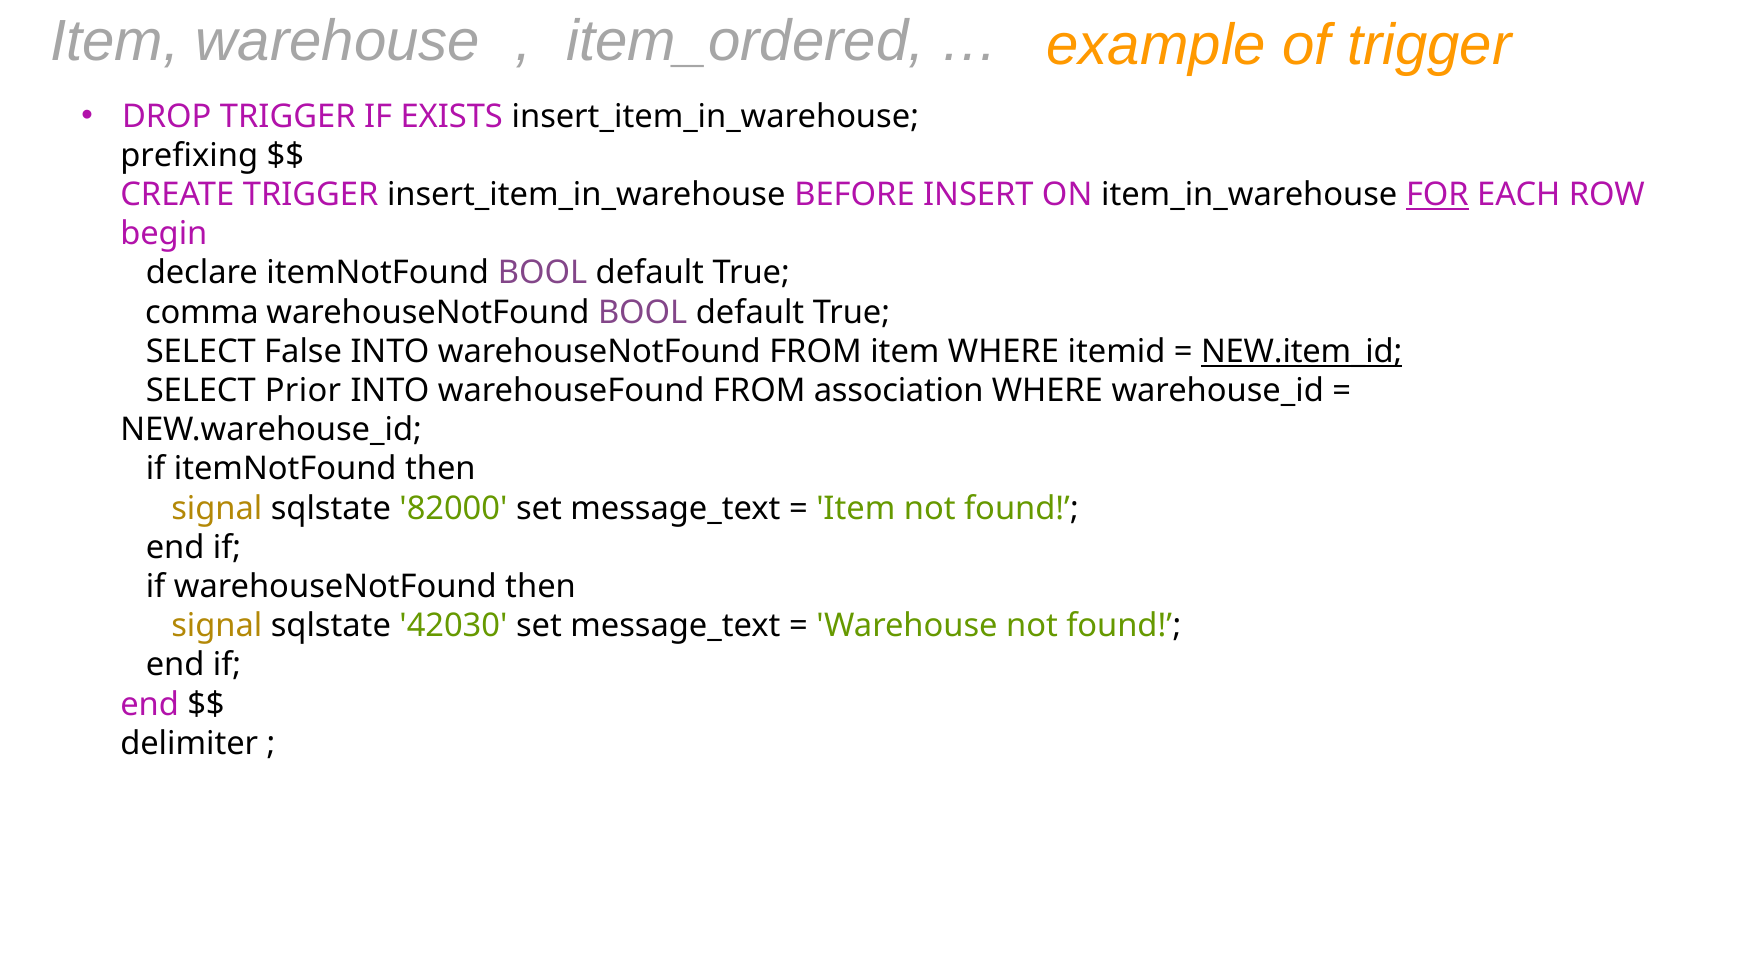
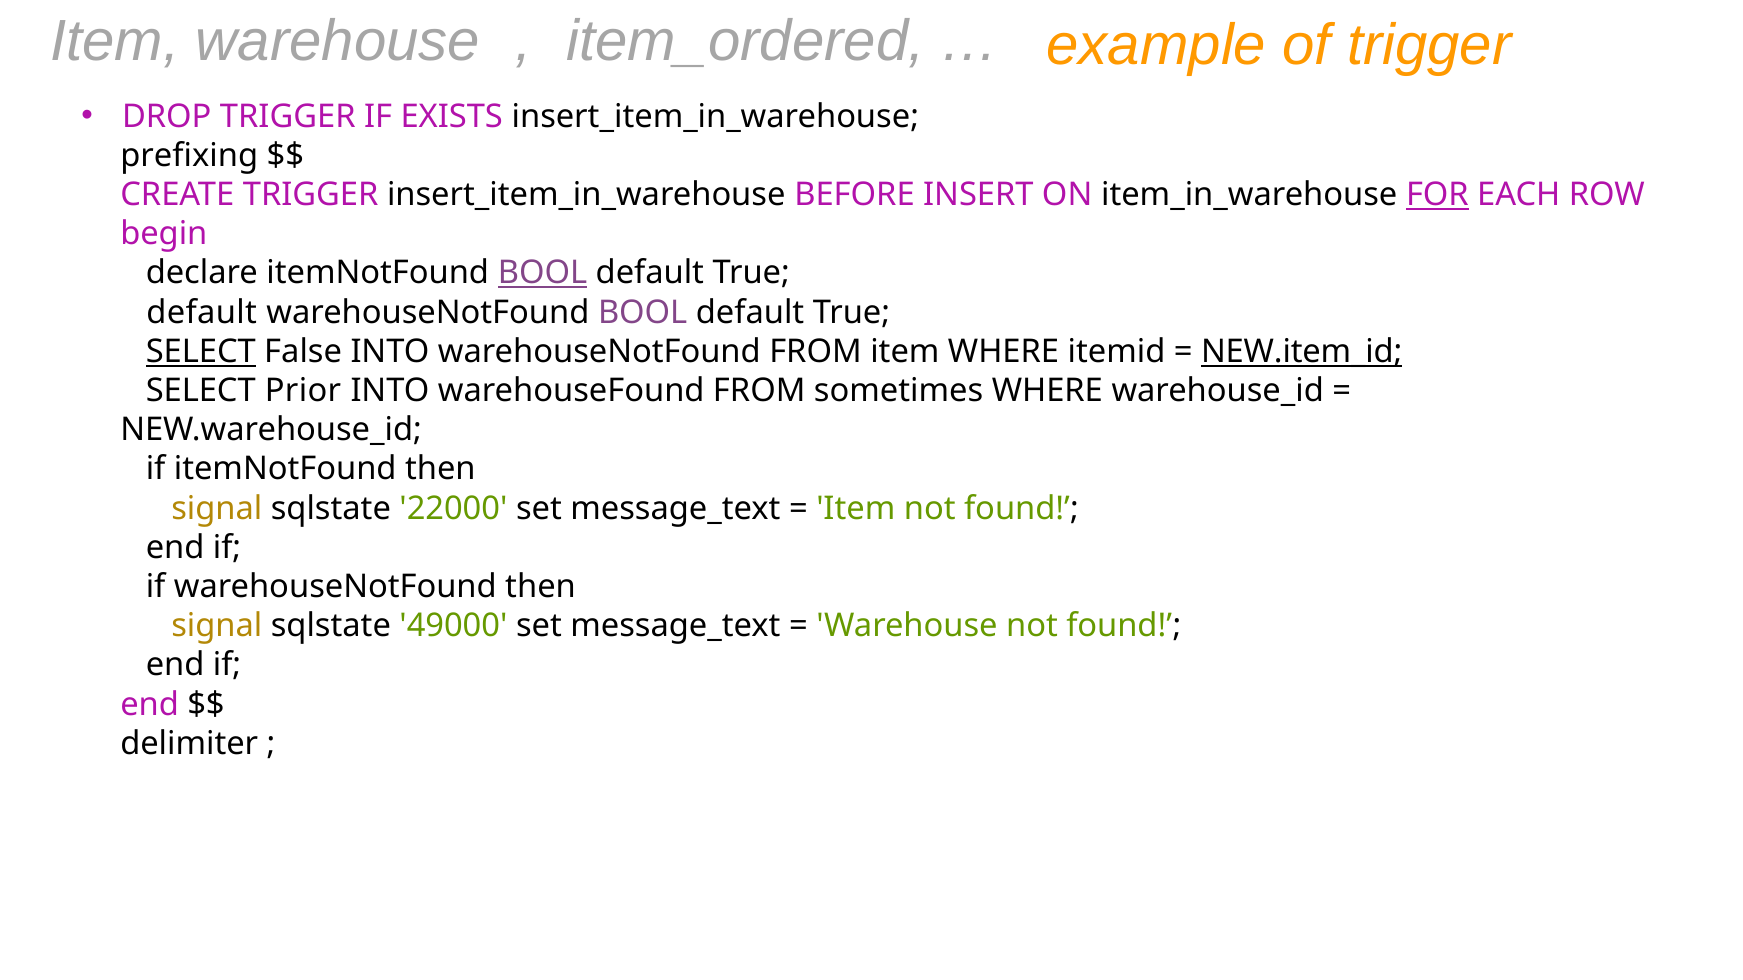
BOOL underline: none -> present (543, 273)
comma: comma -> default (202, 312)
SELECT underline: none -> present (201, 352)
association: association -> sometimes (899, 391)
82000: 82000 -> 22000 (453, 509)
42030: 42030 -> 49000 (453, 626)
